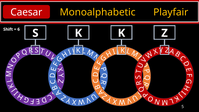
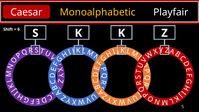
Playfair colour: yellow -> white (171, 12)
